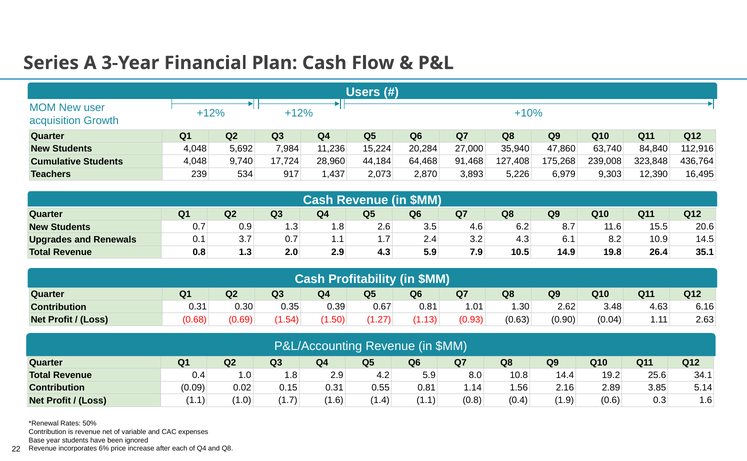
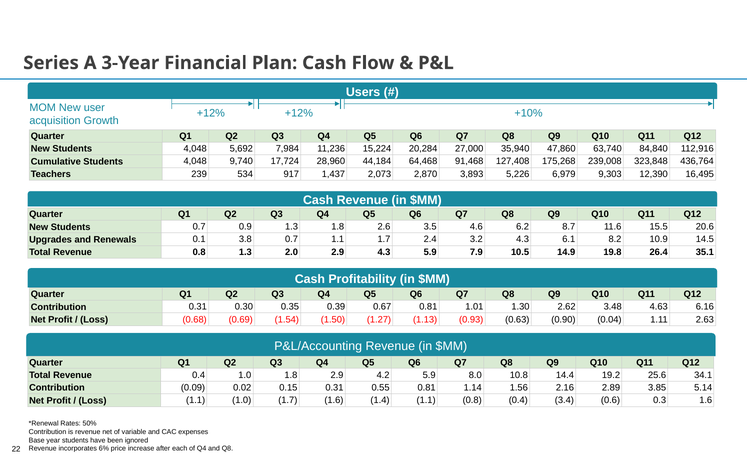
3.7: 3.7 -> 3.8 (245, 240)
1.9: 1.9 -> 3.4 (564, 401)
